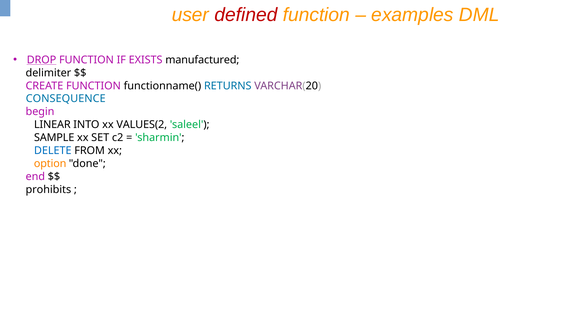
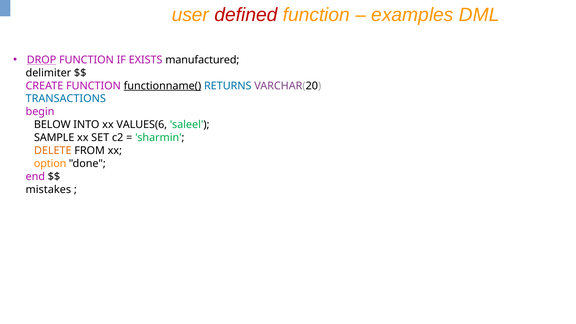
functionname( underline: none -> present (162, 86)
CONSEQUENCE: CONSEQUENCE -> TRANSACTIONS (66, 99)
LINEAR: LINEAR -> BELOW (52, 125)
VALUES(2: VALUES(2 -> VALUES(6 (142, 125)
DELETE colour: blue -> orange (53, 151)
prohibits: prohibits -> mistakes (48, 189)
